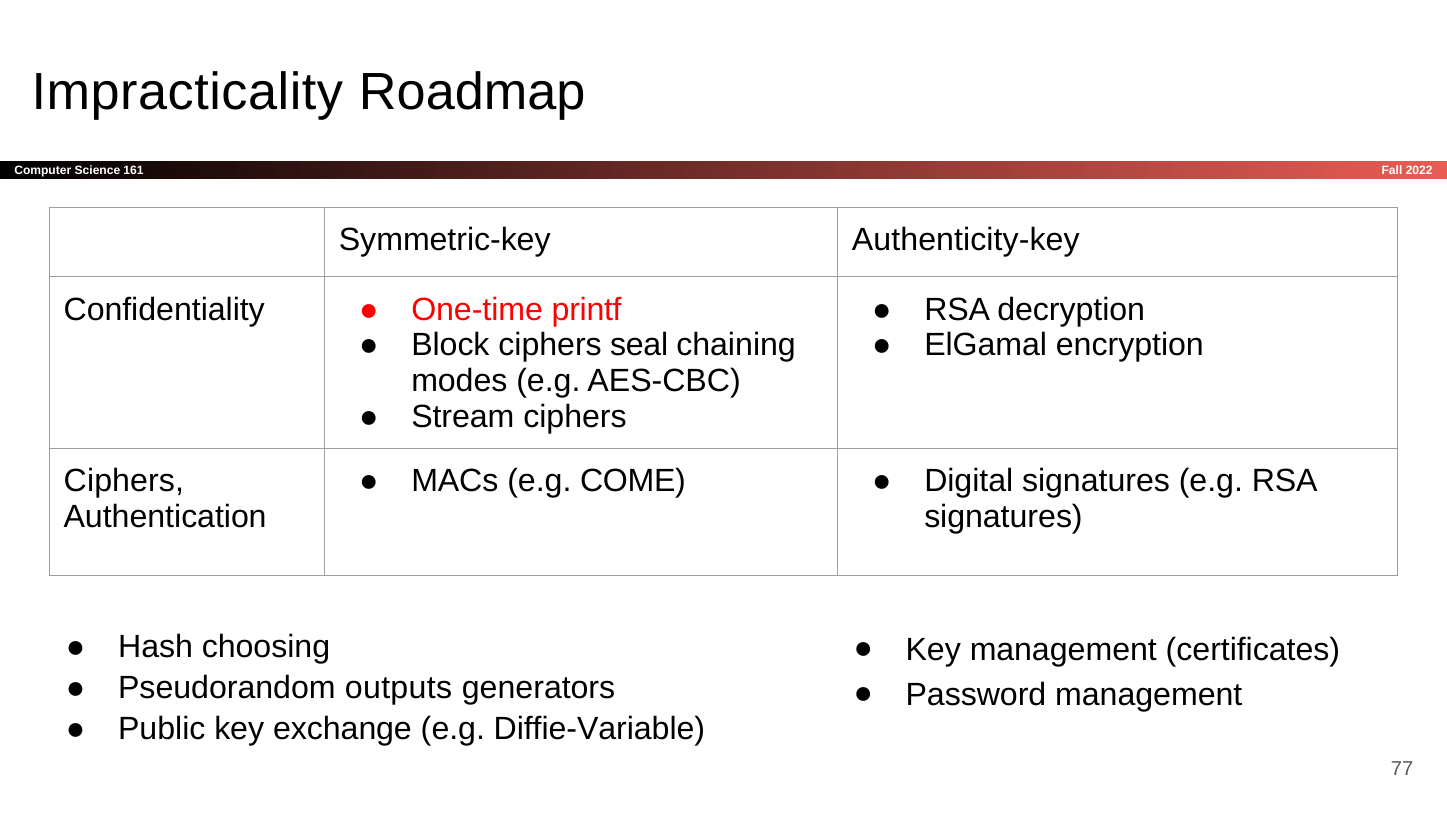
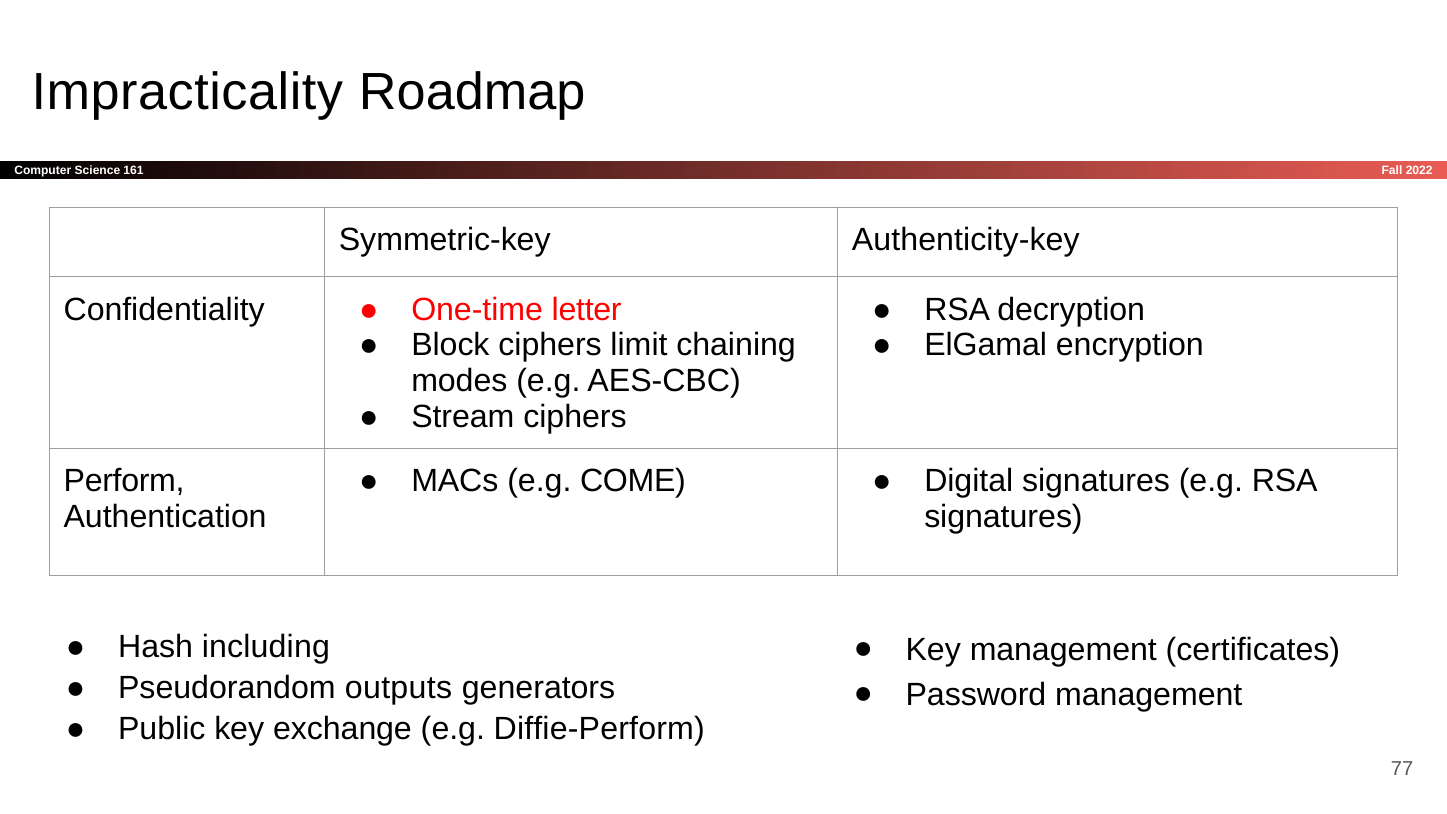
printf: printf -> letter (587, 310)
seal: seal -> limit (639, 345)
Ciphers: Ciphers -> Perform (124, 481)
choosing: choosing -> including (266, 647)
Diffie-Variable: Diffie-Variable -> Diffie-Perform (599, 729)
